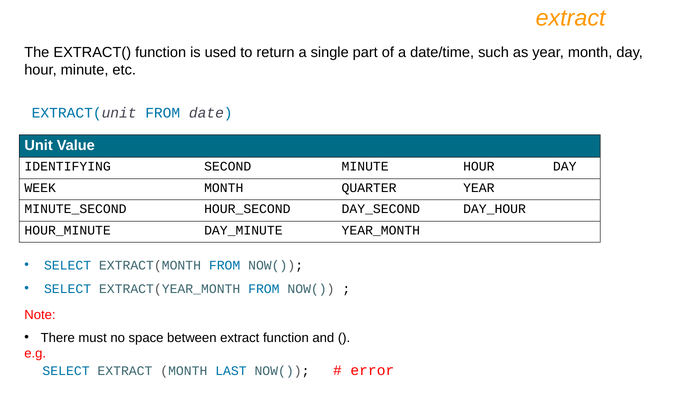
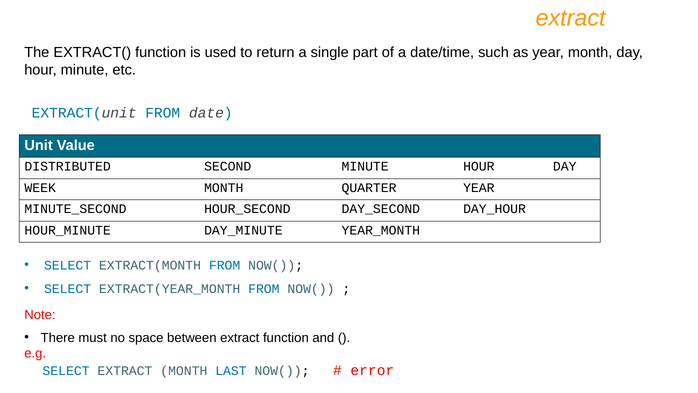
IDENTIFYING: IDENTIFYING -> DISTRIBUTED (68, 166)
